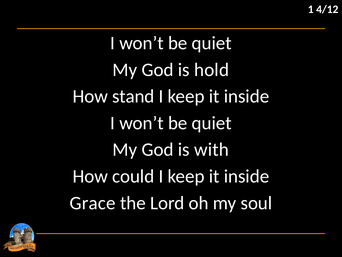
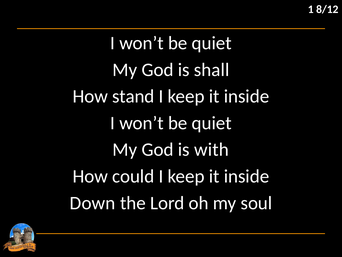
4/12: 4/12 -> 8/12 (327, 9)
hold: hold -> shall (212, 70)
Grace: Grace -> Down (93, 203)
